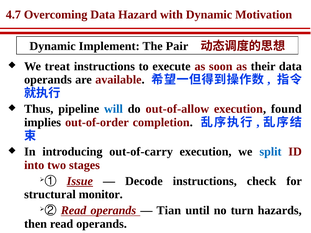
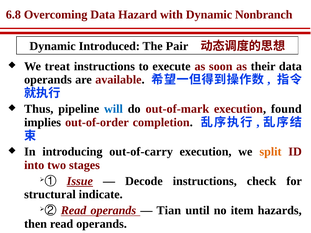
4.7: 4.7 -> 6.8 (13, 15)
Motivation: Motivation -> Nonbranch (264, 15)
Implement: Implement -> Introduced (109, 46)
out-of-allow: out-of-allow -> out-of-mark (177, 109)
split colour: blue -> orange (271, 152)
monitor: monitor -> indicate (101, 195)
turn: turn -> item (242, 211)
